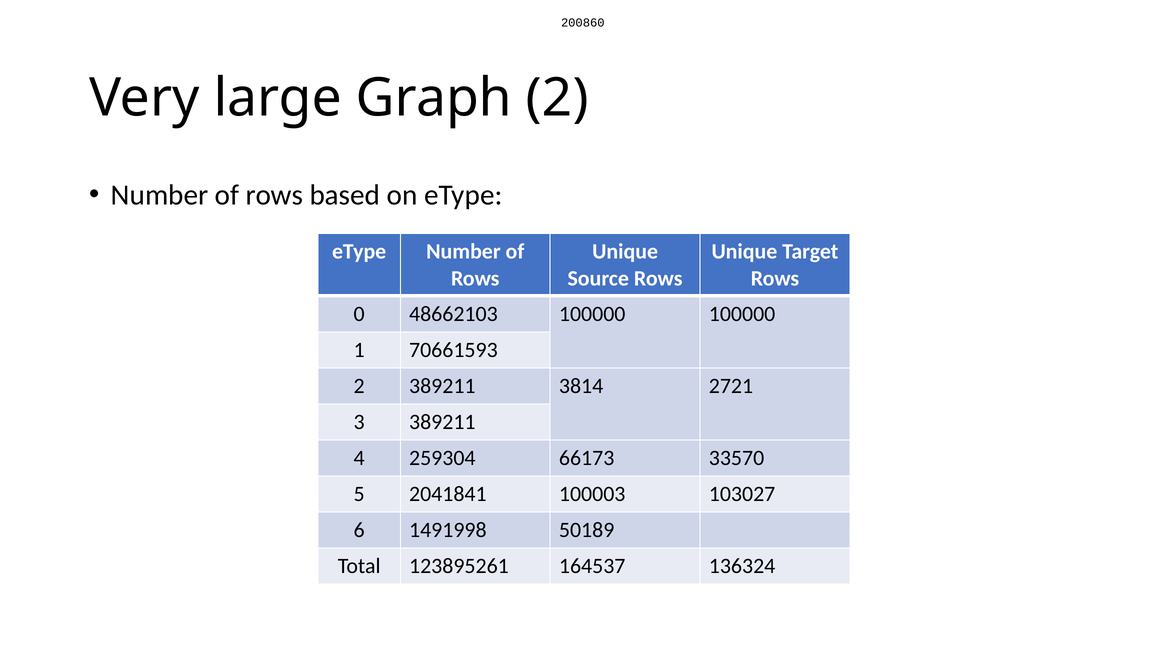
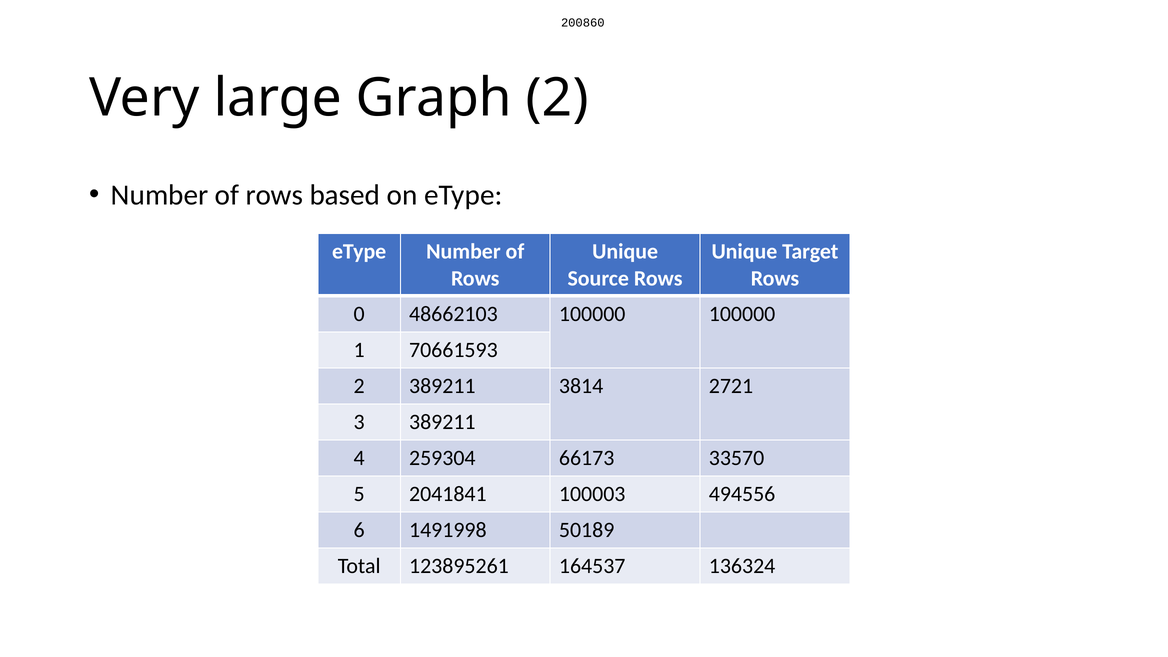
103027: 103027 -> 494556 (742, 494)
